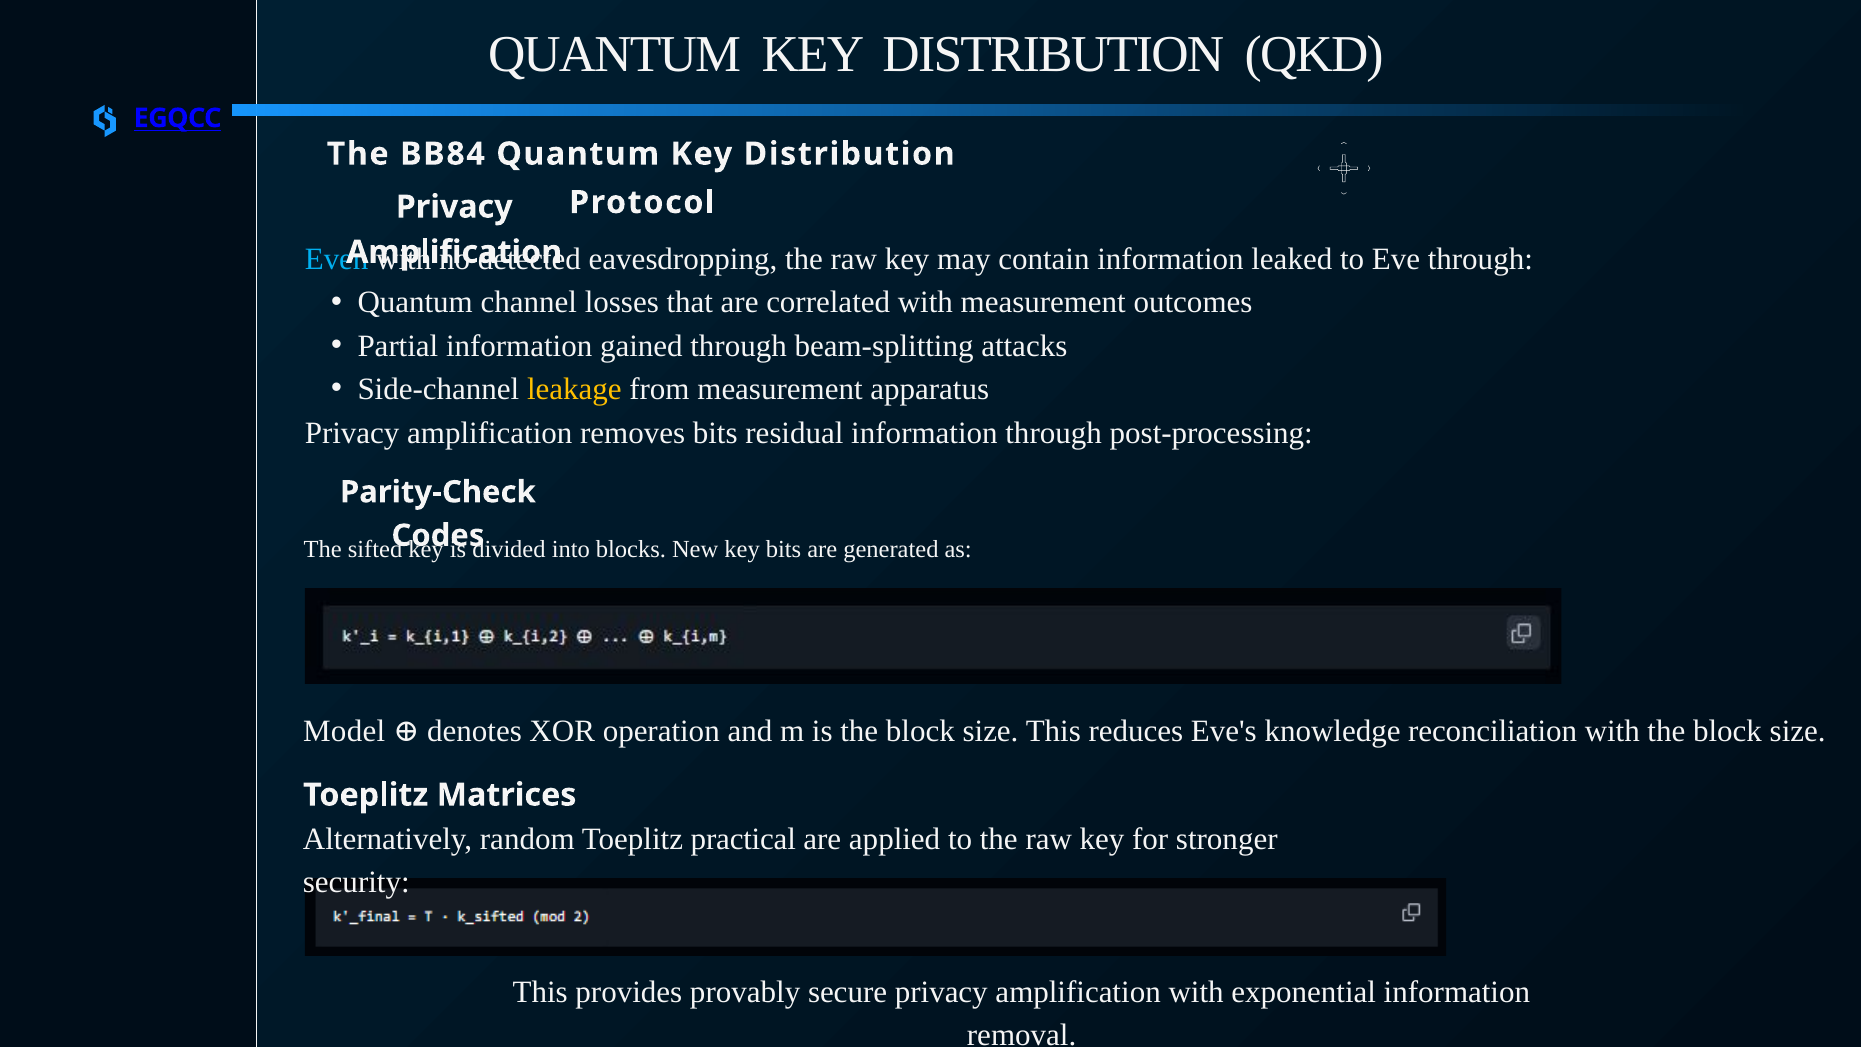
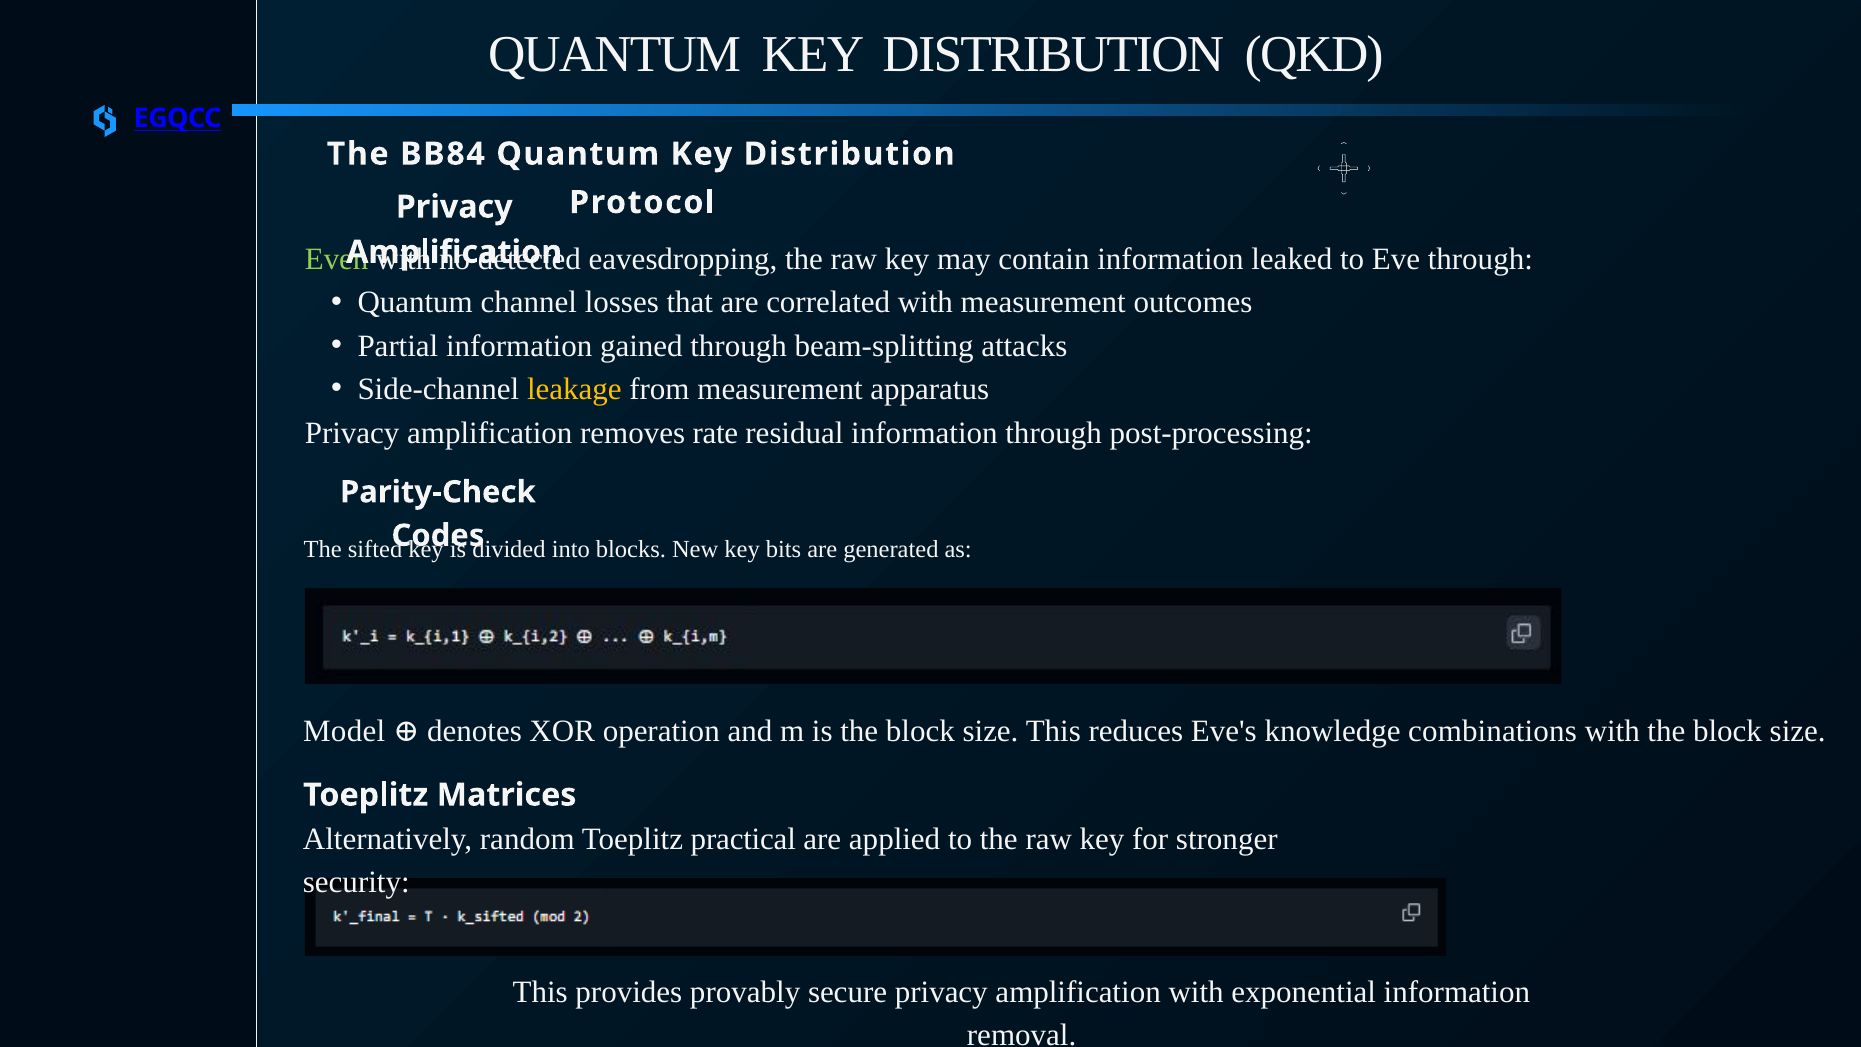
Even colour: light blue -> light green (337, 259)
removes bits: bits -> rate (715, 433)
reconciliation: reconciliation -> combinations (1493, 731)
